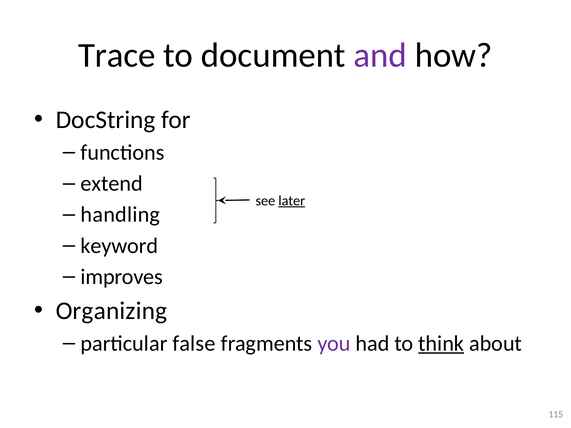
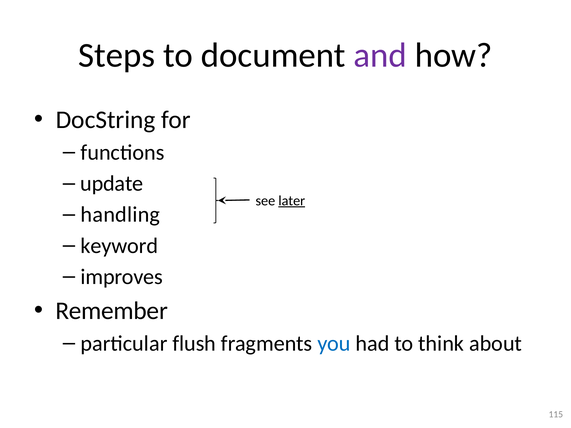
Trace: Trace -> Steps (117, 55)
extend: extend -> update (112, 184)
Organizing: Organizing -> Remember (112, 311)
false: false -> flush (194, 344)
you colour: purple -> blue (334, 344)
think underline: present -> none (441, 344)
